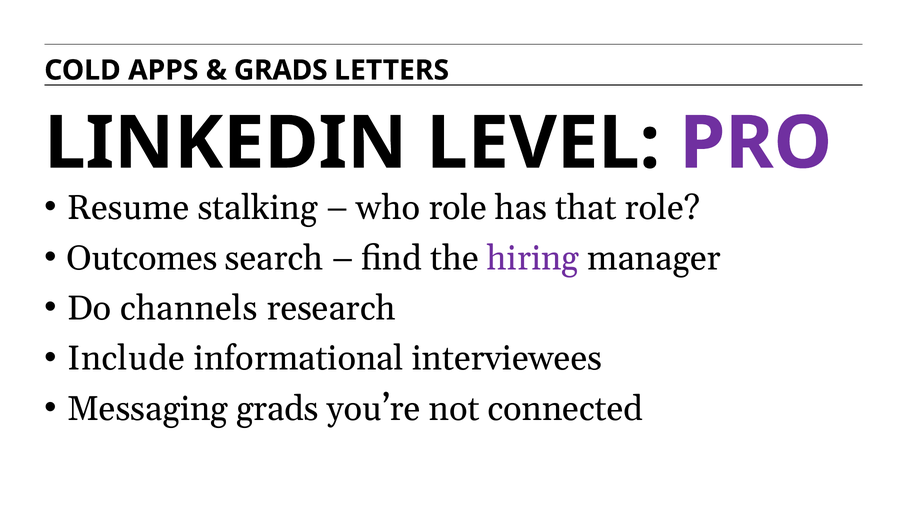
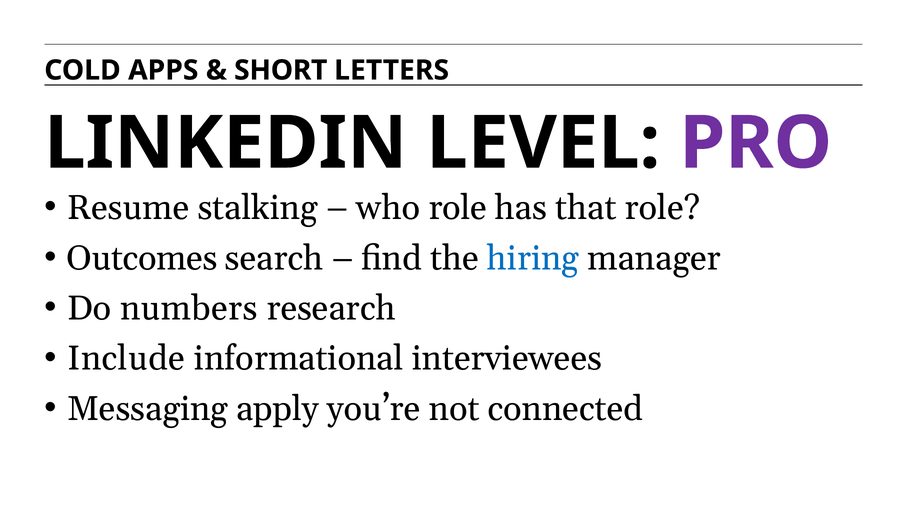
GRADS: GRADS -> SHORT (281, 70)
hiring colour: purple -> blue (533, 258)
channels: channels -> numbers (189, 309)
Messaging grads: grads -> apply (277, 409)
